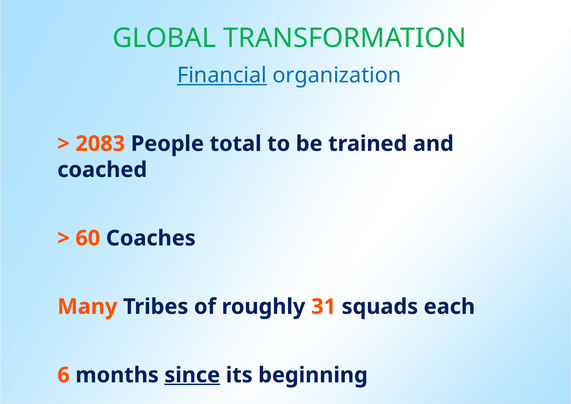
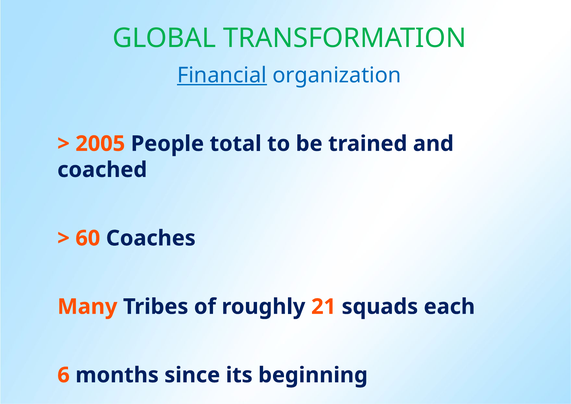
2083: 2083 -> 2005 (100, 144)
31: 31 -> 21 (324, 307)
since underline: present -> none (192, 375)
